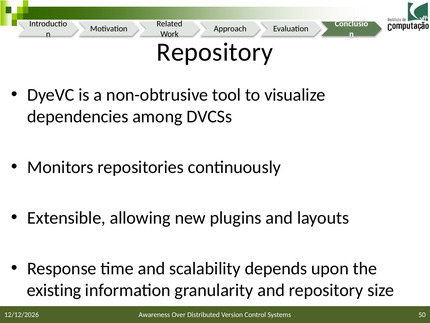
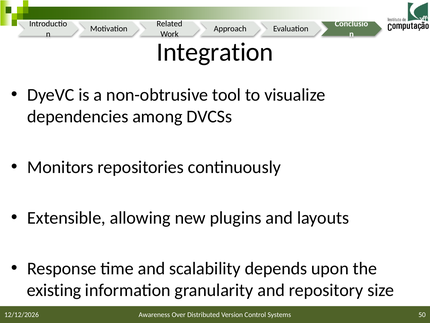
Repository: Repository -> Integration (215, 52)
